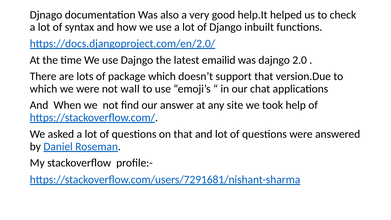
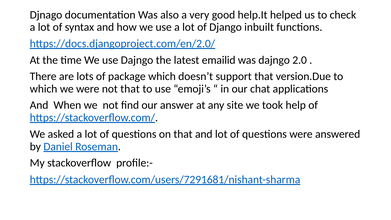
not wall: wall -> that (130, 89)
